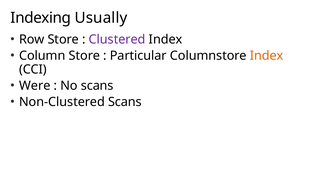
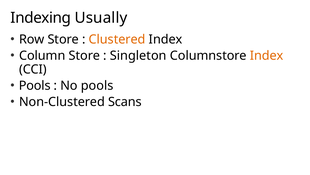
Clustered colour: purple -> orange (117, 39)
Particular: Particular -> Singleton (138, 55)
Were: Were -> Pools (35, 85)
No scans: scans -> pools (97, 85)
